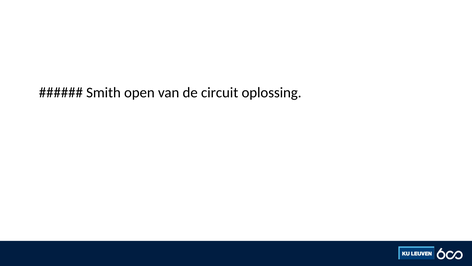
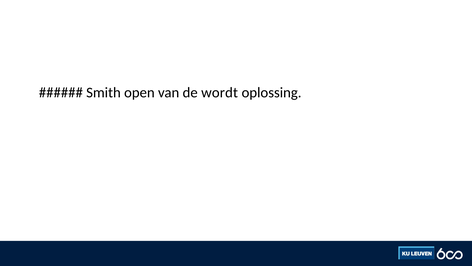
circuit: circuit -> wordt (220, 92)
